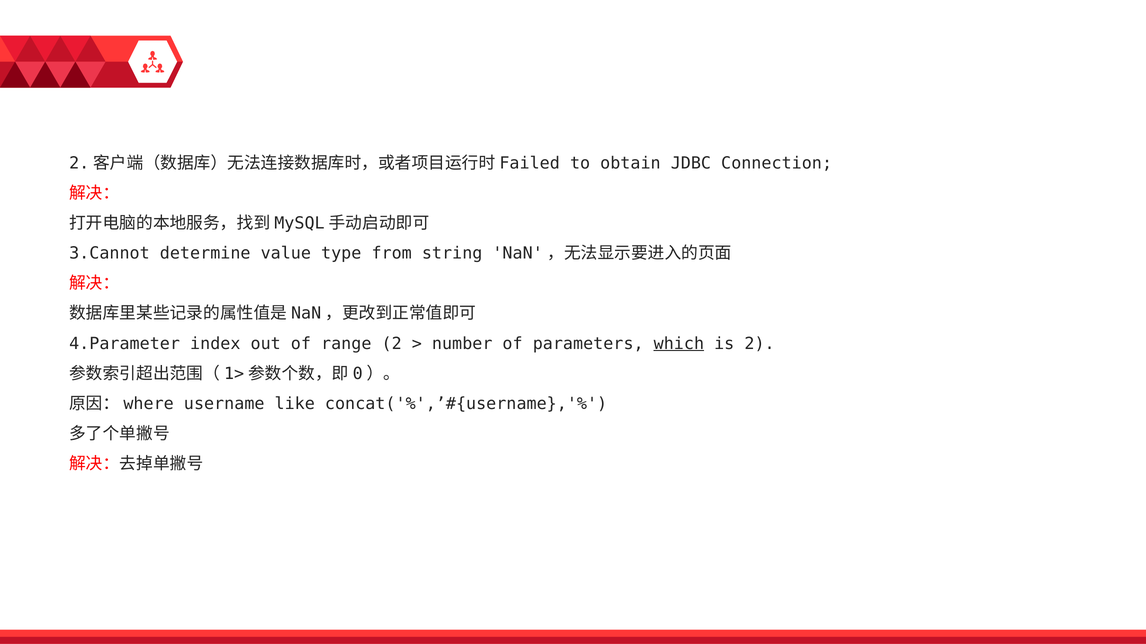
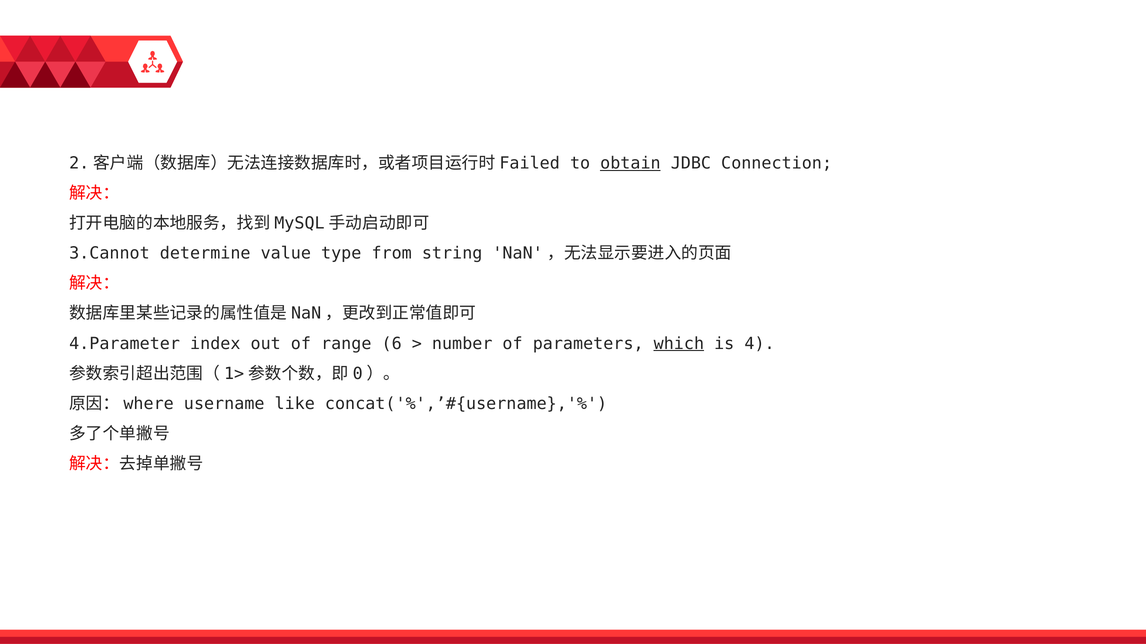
obtain underline: none -> present (630, 163)
range 2: 2 -> 6 (392, 344)
is 2: 2 -> 4 (760, 344)
